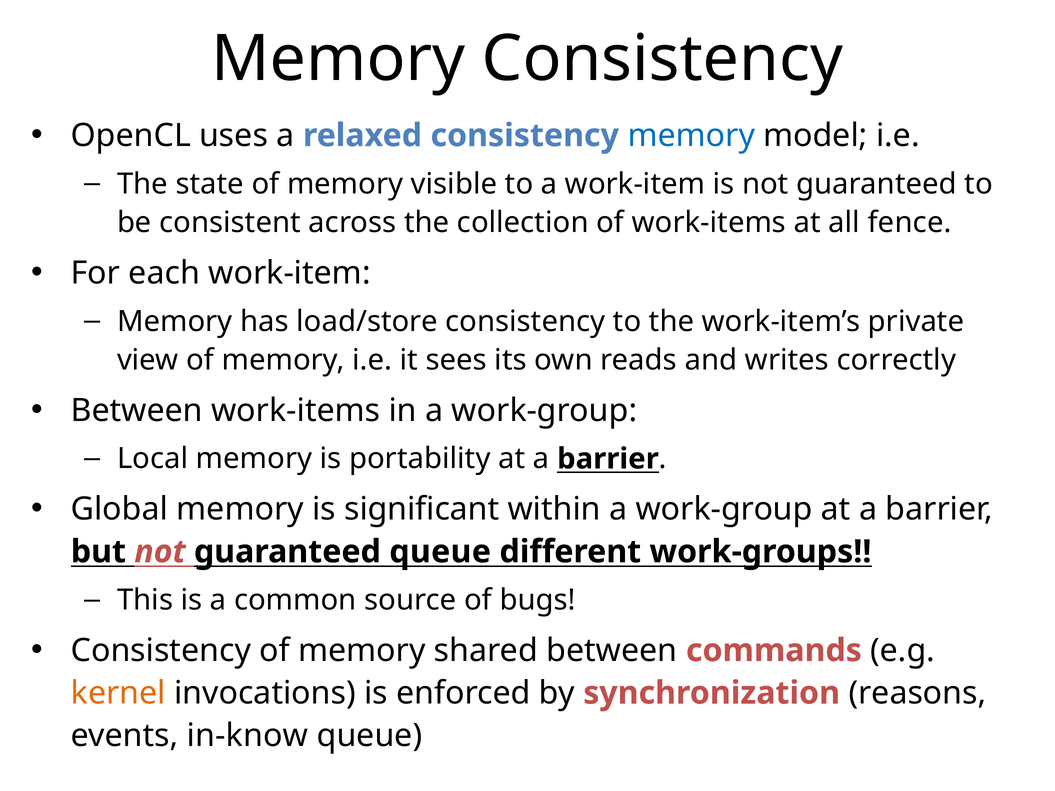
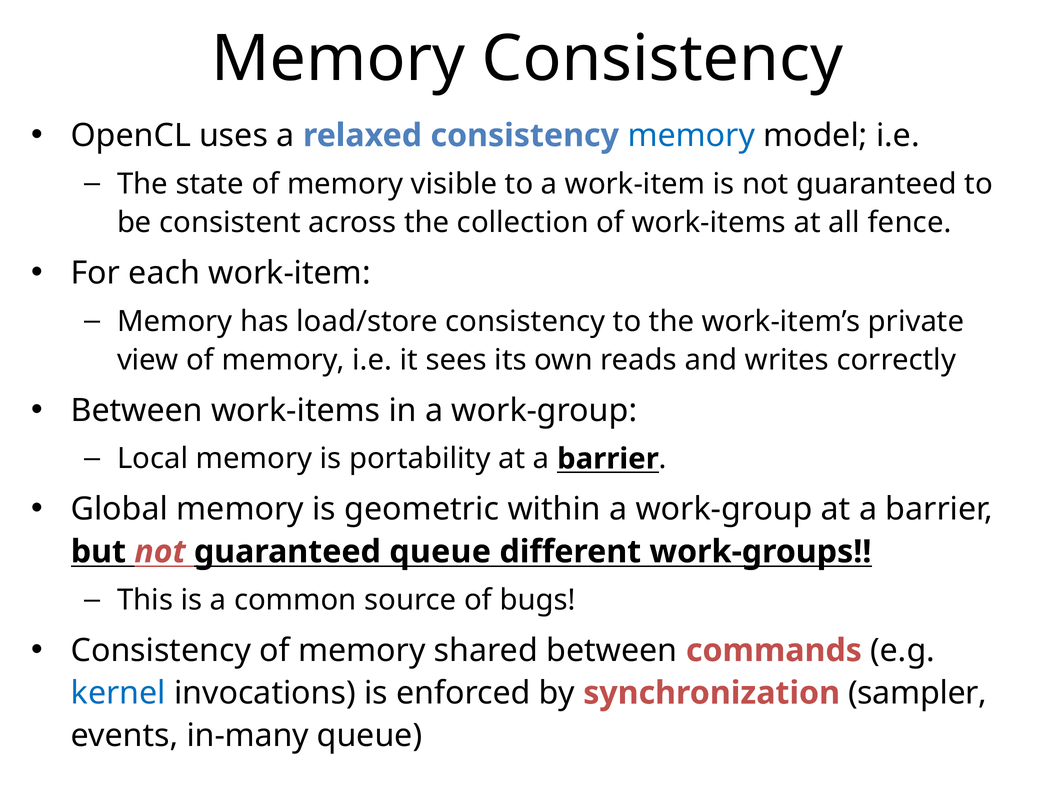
significant: significant -> geometric (422, 509)
kernel colour: orange -> blue (118, 693)
reasons: reasons -> sampler (918, 693)
in-know: in-know -> in-many (248, 736)
